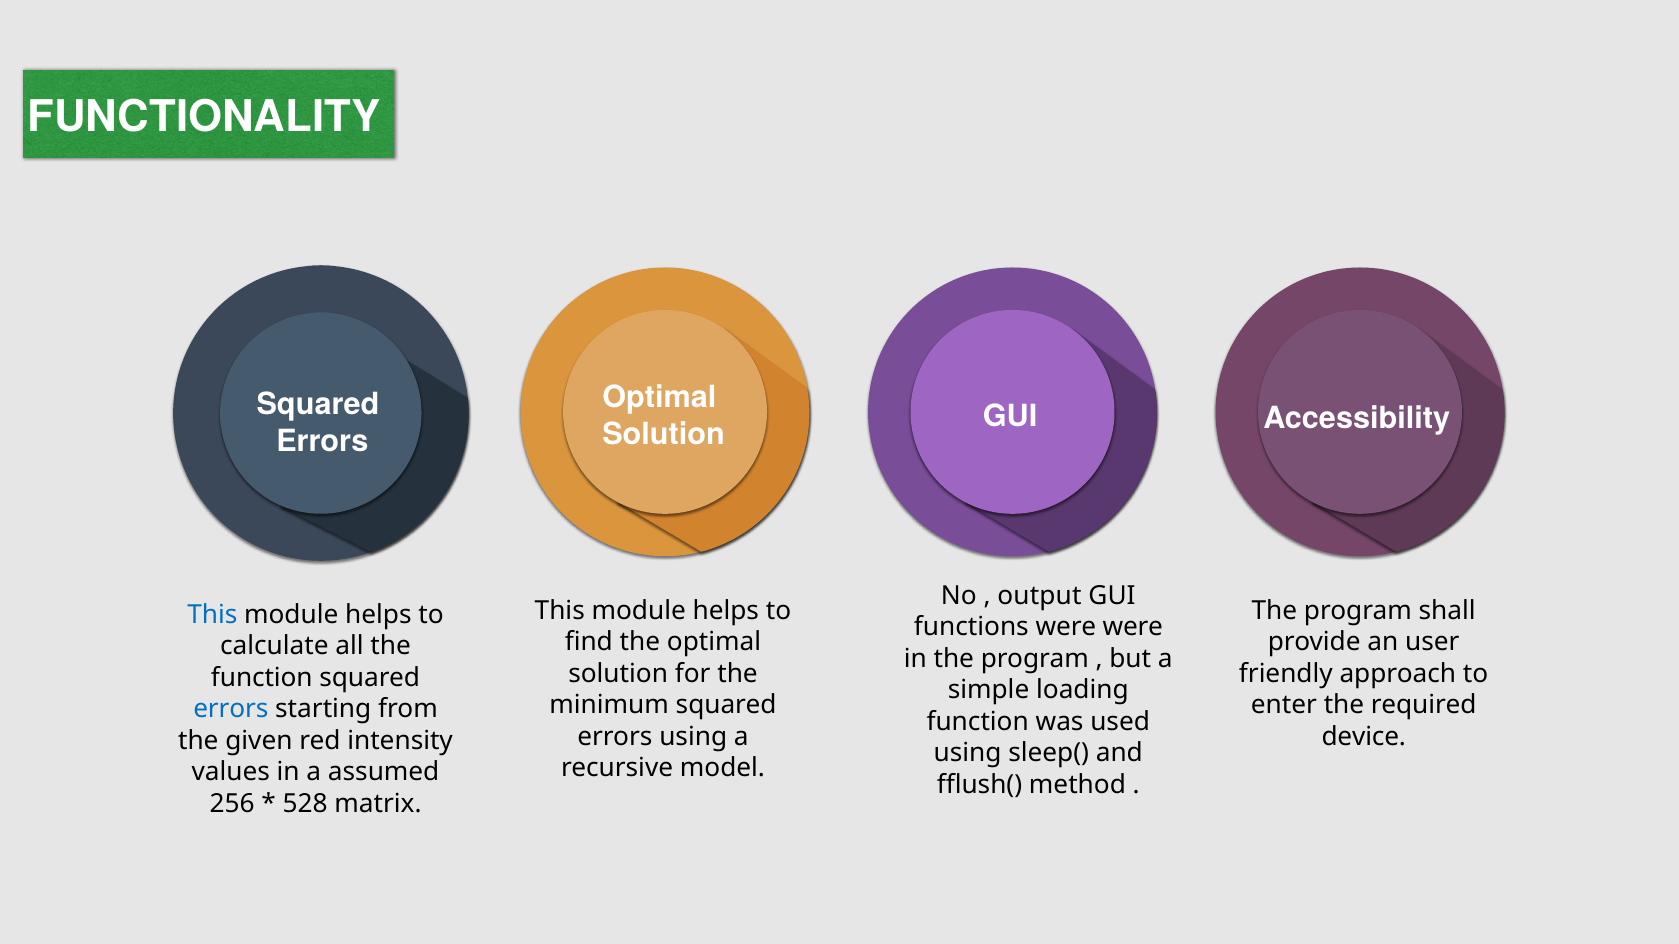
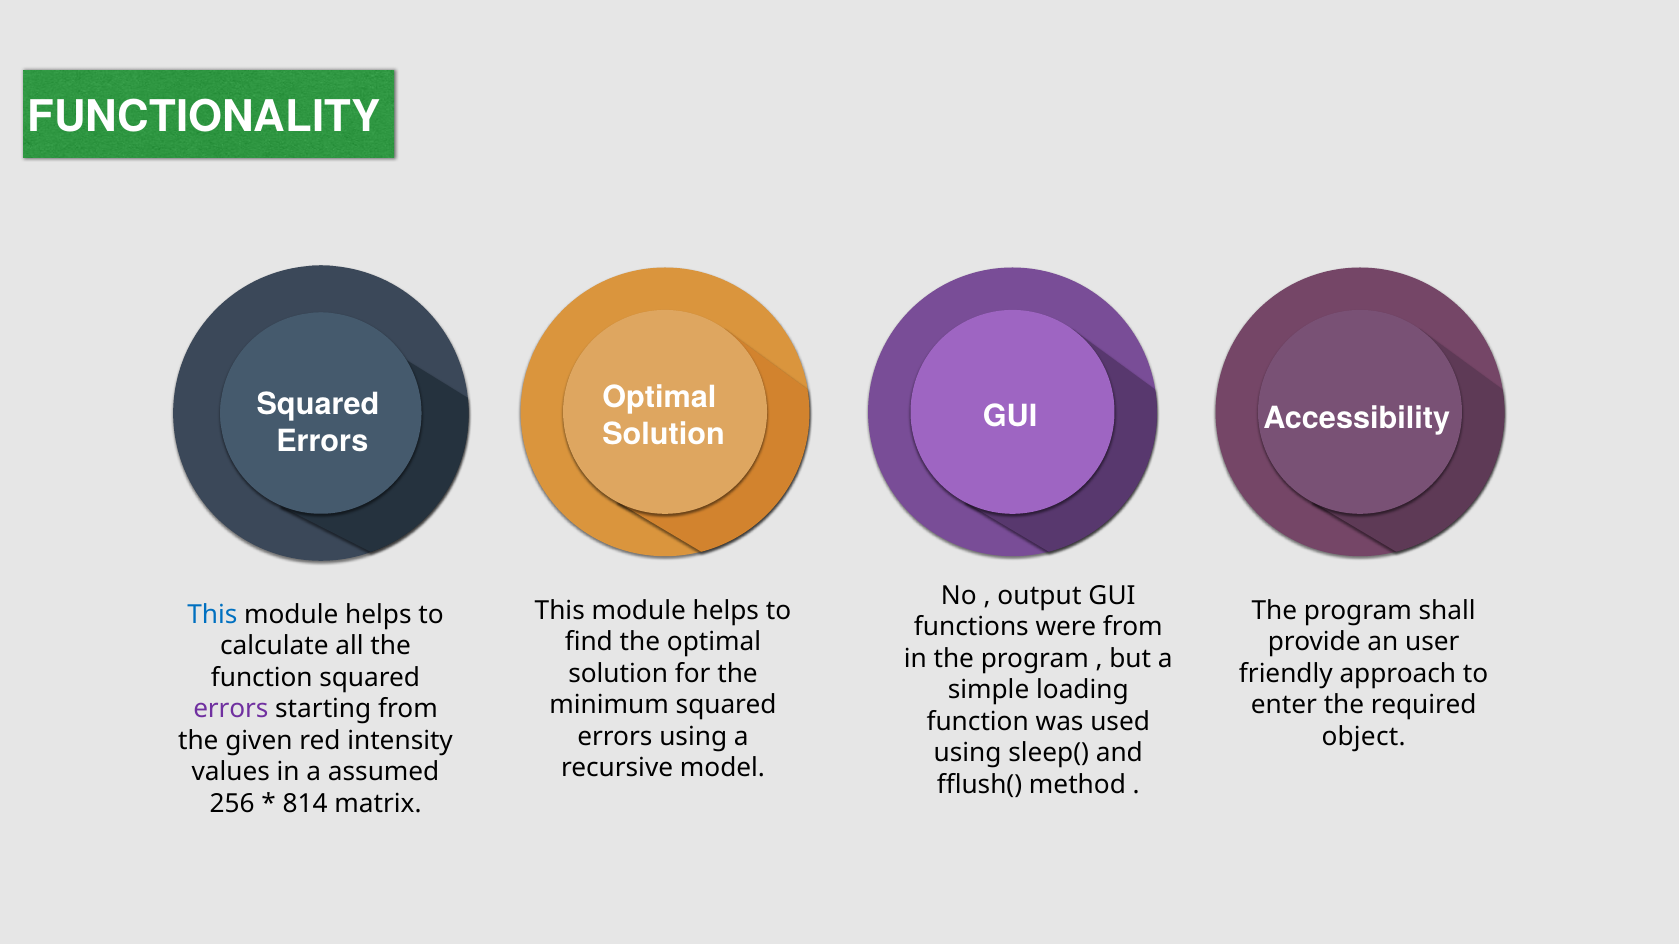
were were: were -> from (1133, 628)
errors colour: blue -> purple (231, 709)
device: device -> object (1364, 737)
528: 528 -> 814 (305, 804)
